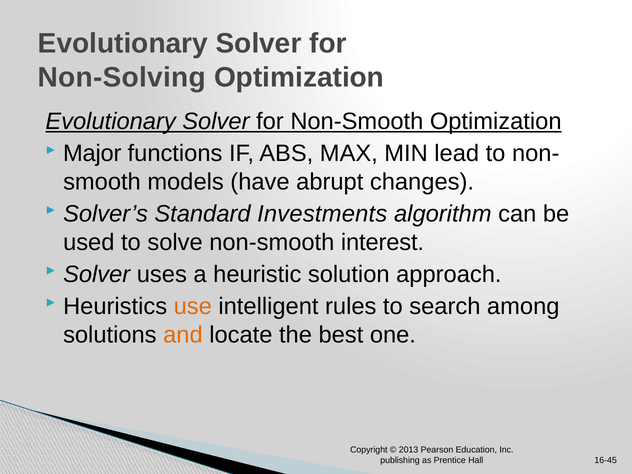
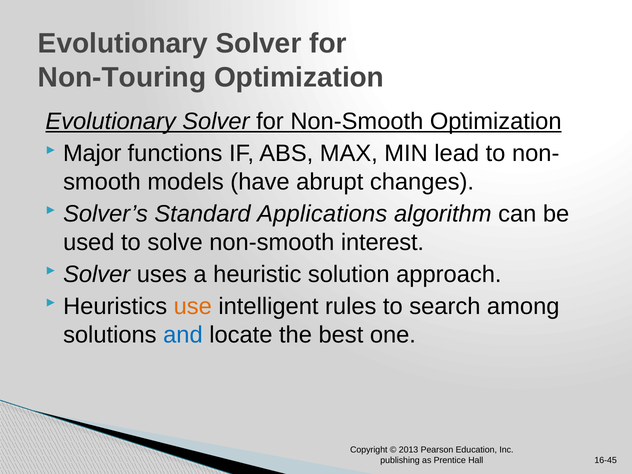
Non-Solving: Non-Solving -> Non-Touring (122, 77)
Investments: Investments -> Applications (322, 214)
and colour: orange -> blue (183, 335)
